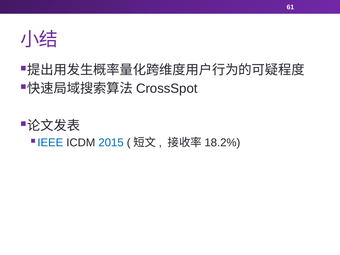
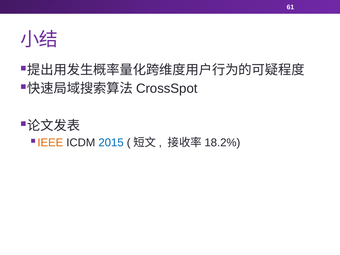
IEEE colour: blue -> orange (50, 143)
